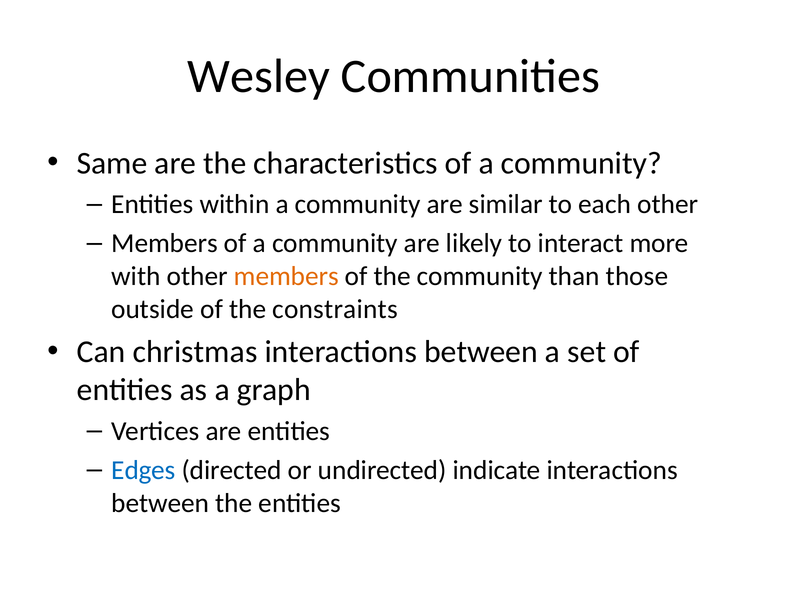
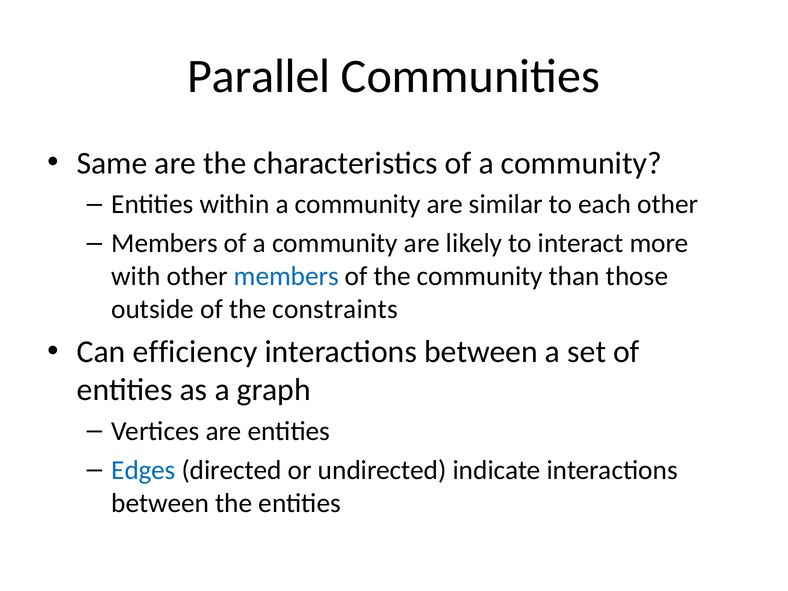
Wesley: Wesley -> Parallel (259, 76)
members colour: orange -> blue (286, 276)
christmas: christmas -> efficiency (195, 352)
